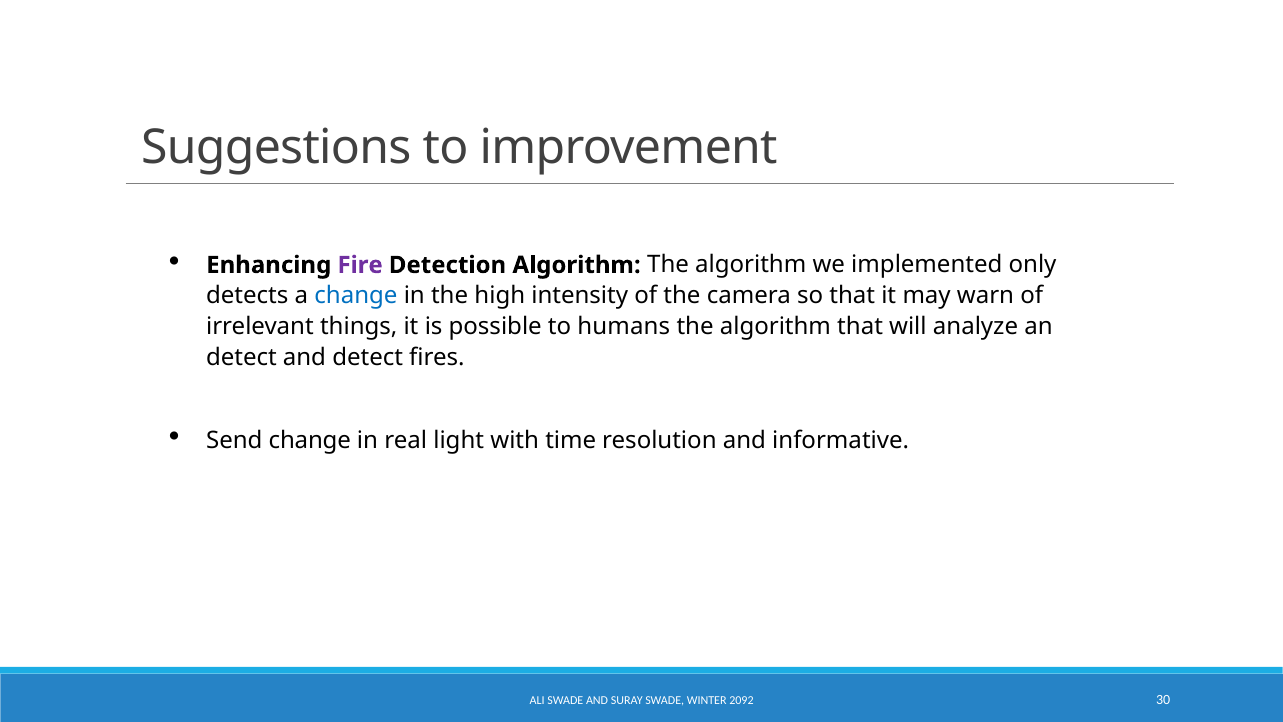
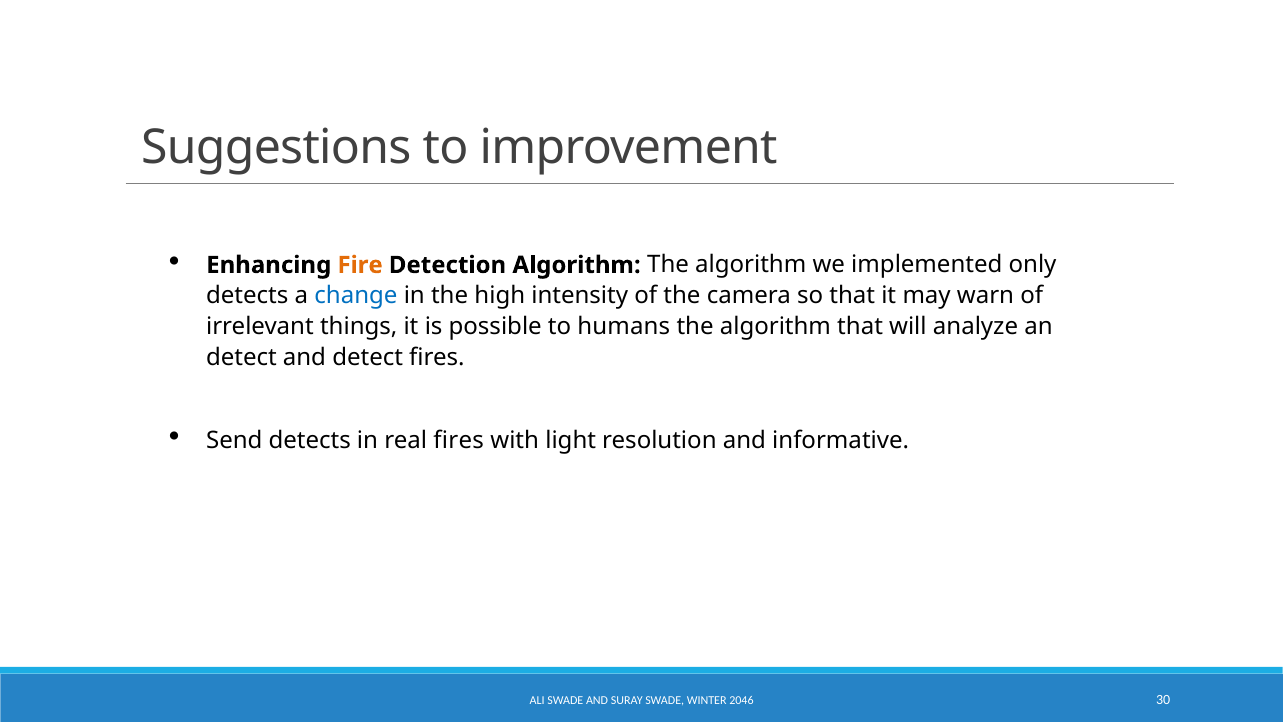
Fire colour: purple -> orange (360, 265)
Send change: change -> detects (310, 441)
real light: light -> fires (459, 441)
time: time -> light (571, 441)
2092: 2092 -> 2046 (741, 700)
